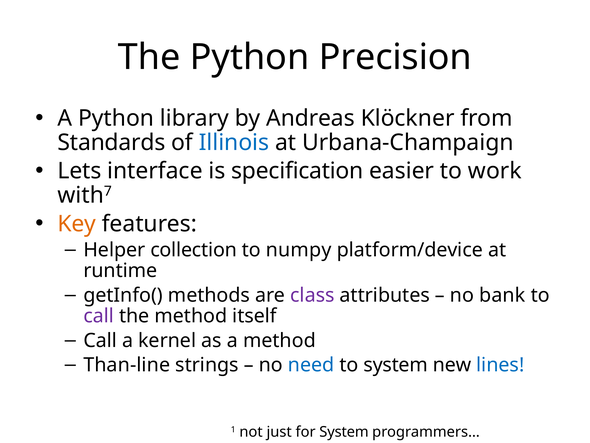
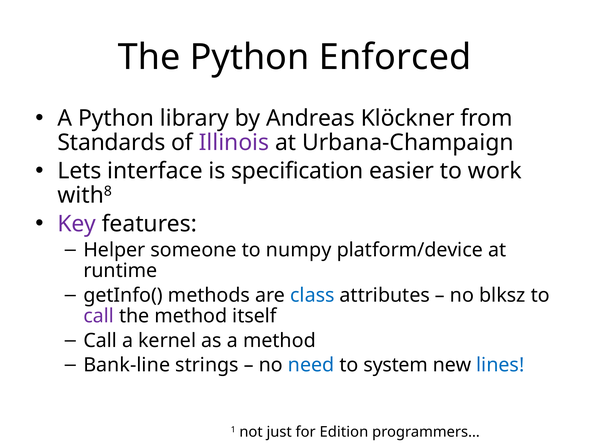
Precision: Precision -> Enforced (395, 57)
Illinois colour: blue -> purple (234, 142)
7: 7 -> 8 (108, 191)
Key colour: orange -> purple (77, 224)
collection: collection -> someone (194, 250)
class colour: purple -> blue (312, 295)
bank: bank -> blksz (502, 295)
Than-line: Than-line -> Bank-line (127, 365)
for System: System -> Edition (344, 431)
